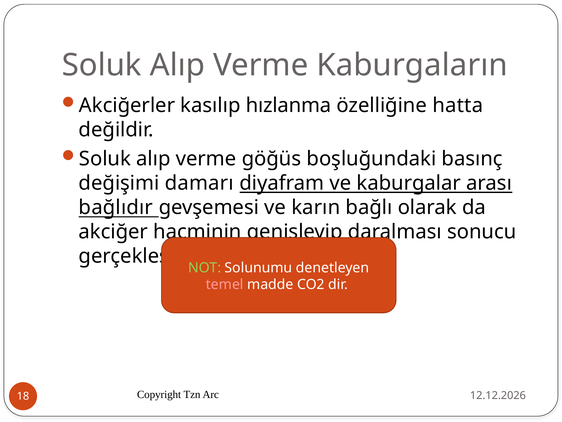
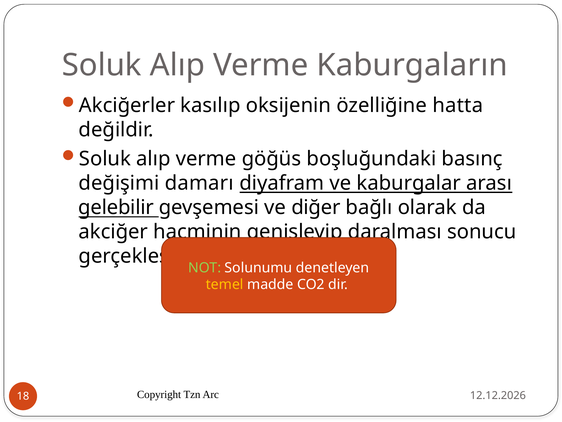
hızlanma: hızlanma -> oksijenin (288, 105)
bağlıdır: bağlıdır -> gelebilir (116, 207)
karın: karın -> diğer (316, 207)
temel colour: pink -> yellow (225, 284)
